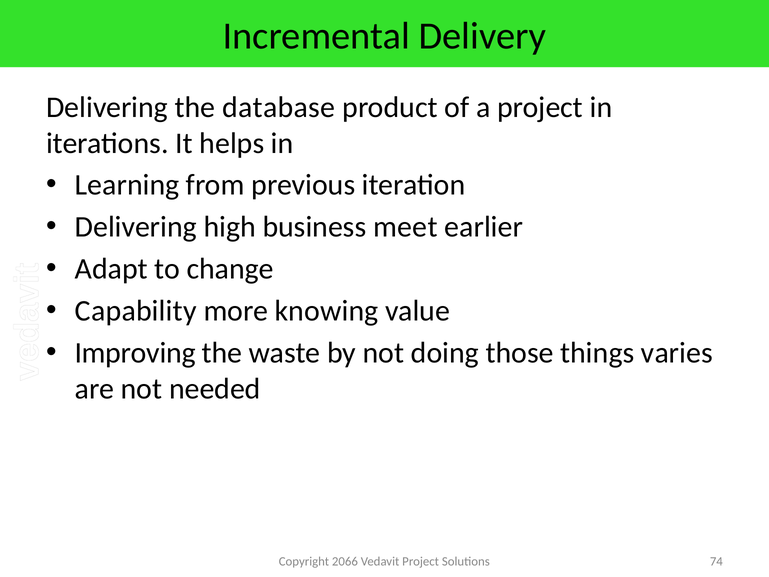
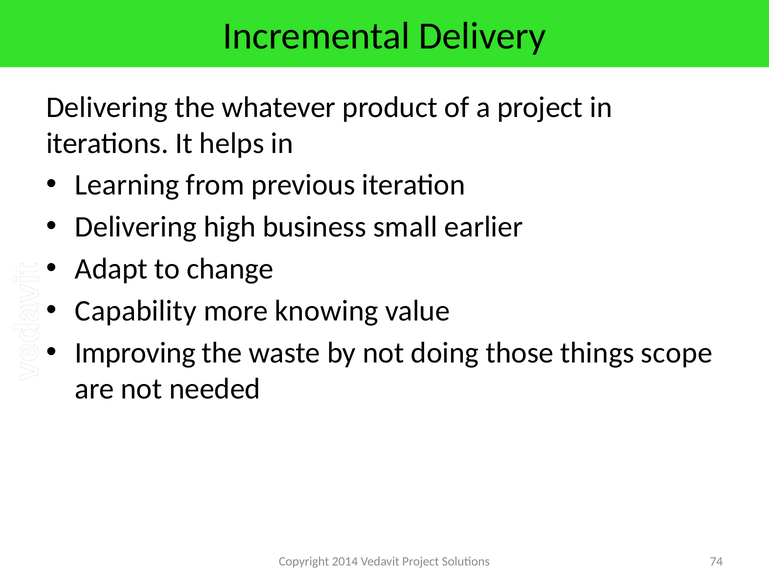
database: database -> whatever (279, 107)
meet: meet -> small (405, 227)
varies: varies -> scope (677, 353)
2066: 2066 -> 2014 (345, 561)
